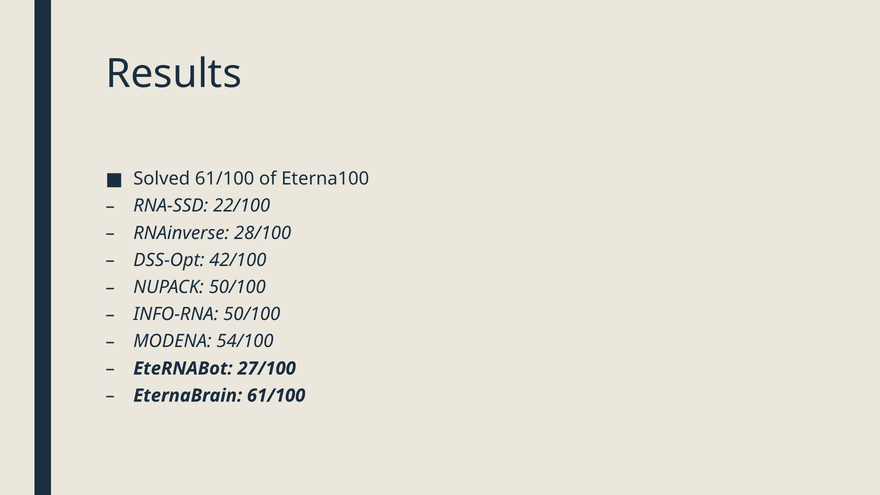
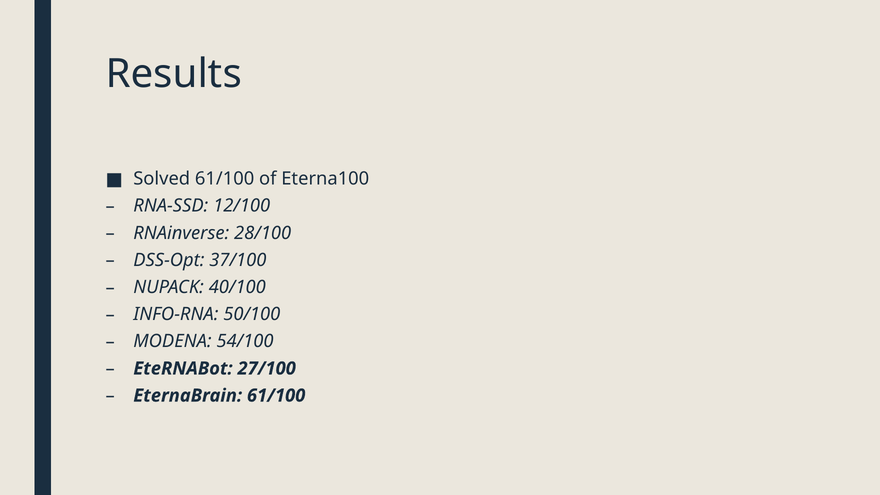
22/100: 22/100 -> 12/100 (242, 206)
42/100: 42/100 -> 37/100 (238, 260)
NUPACK 50/100: 50/100 -> 40/100 (237, 287)
